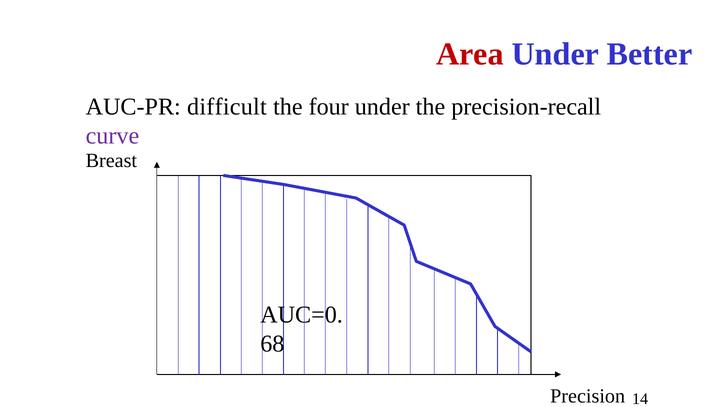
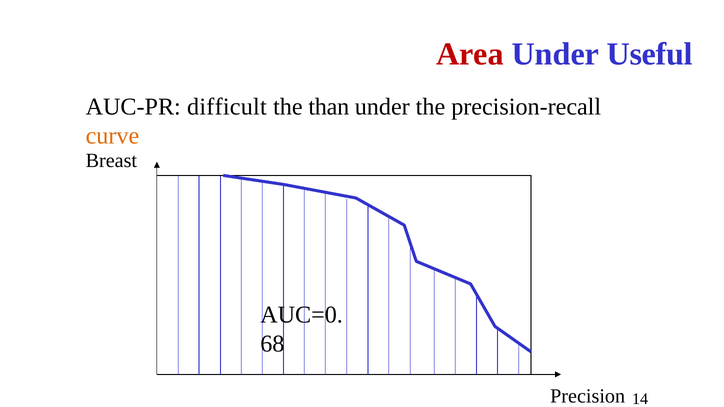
Better: Better -> Useful (650, 54)
four: four -> than (329, 107)
curve colour: purple -> orange (112, 136)
